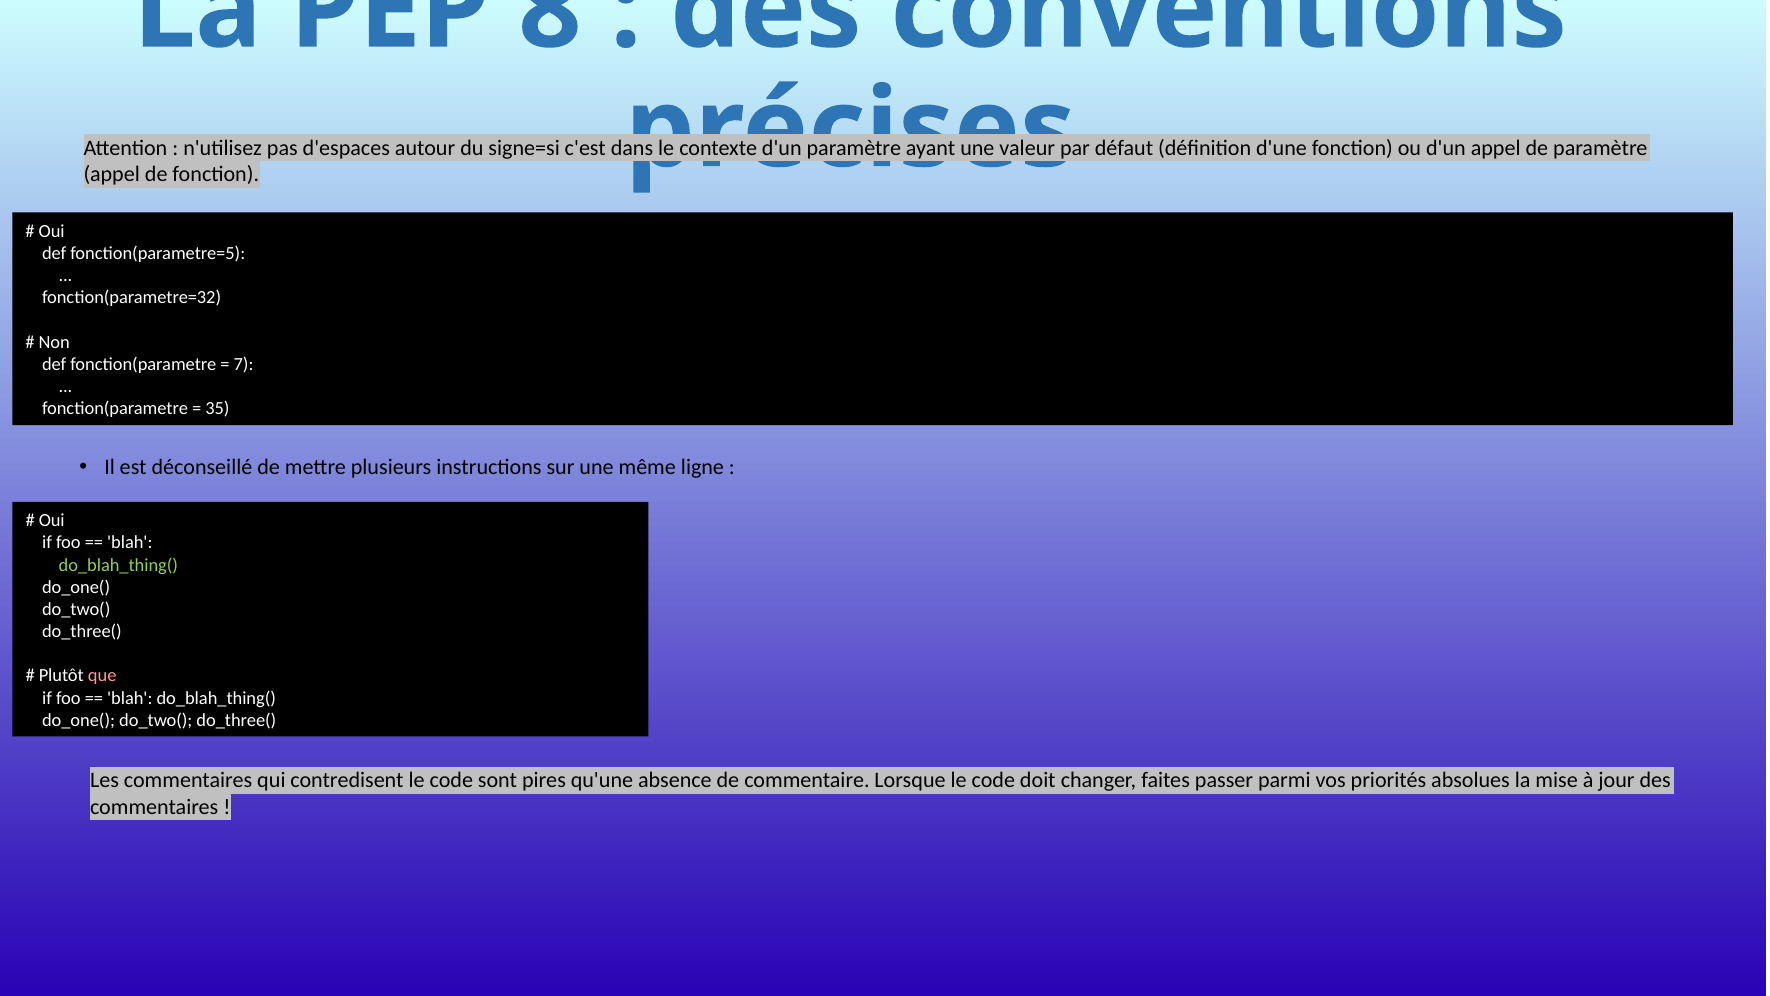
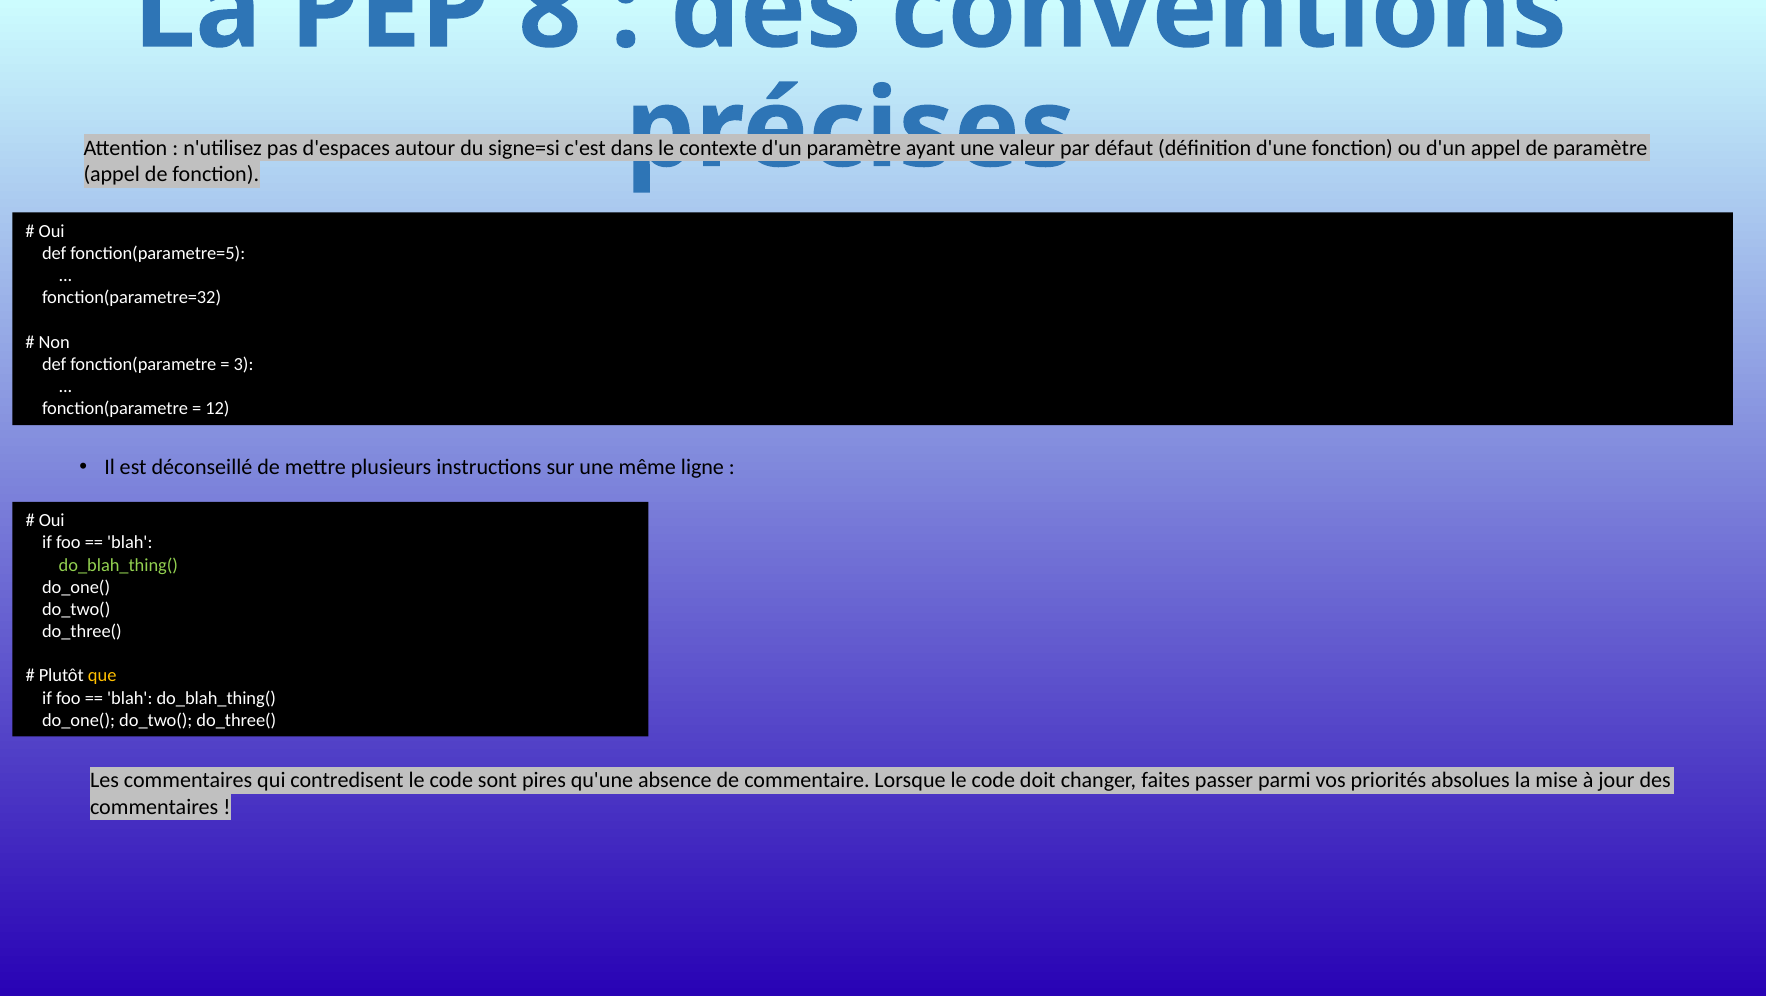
7: 7 -> 3 (244, 364)
35: 35 -> 12 (217, 409)
que colour: pink -> yellow (102, 676)
